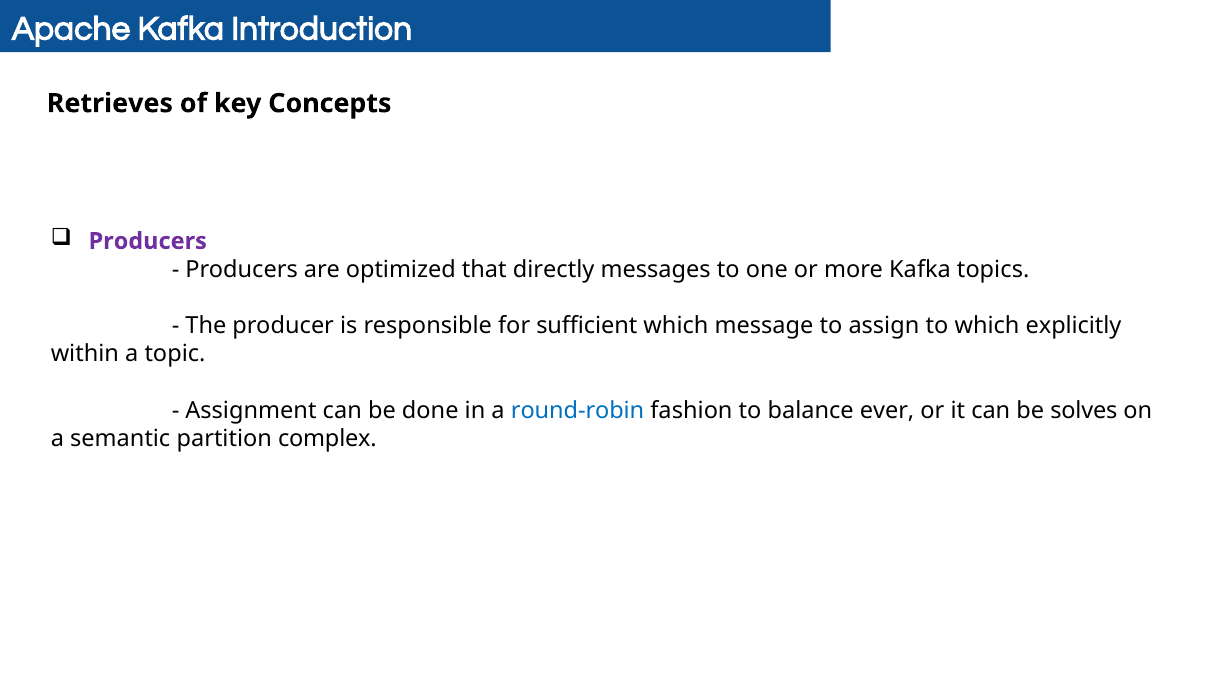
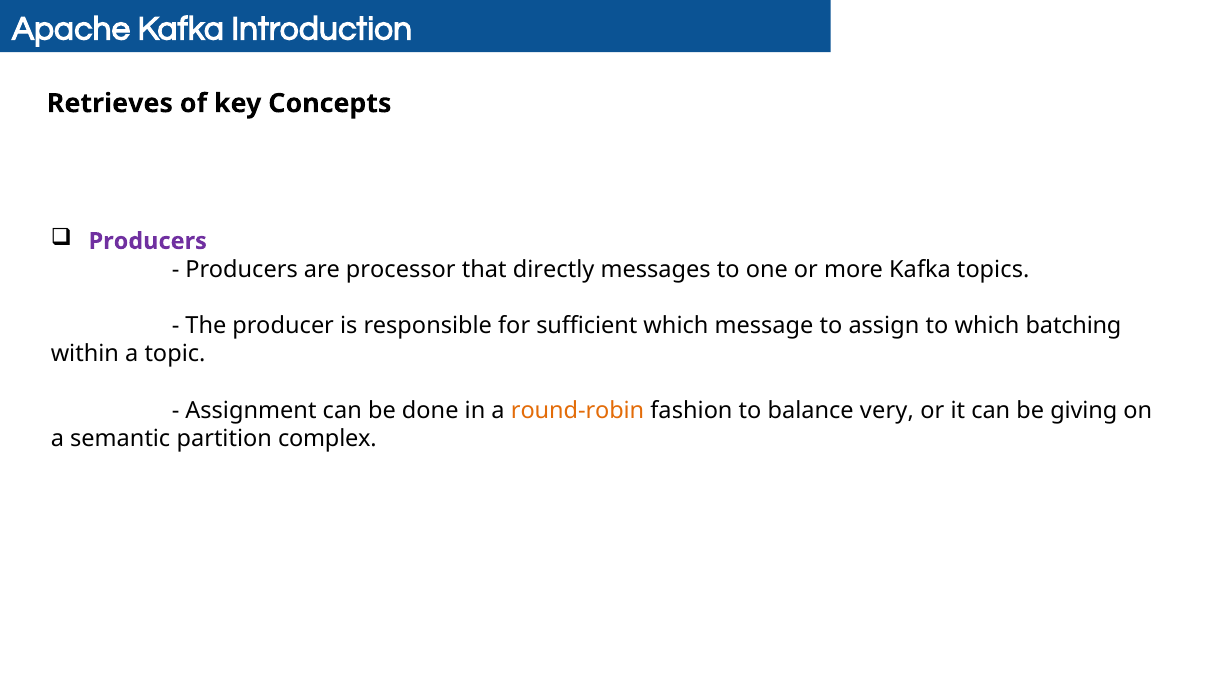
optimized: optimized -> processor (401, 269)
explicitly: explicitly -> batching (1074, 326)
round-robin colour: blue -> orange (578, 411)
ever: ever -> very (887, 411)
solves: solves -> giving (1084, 411)
